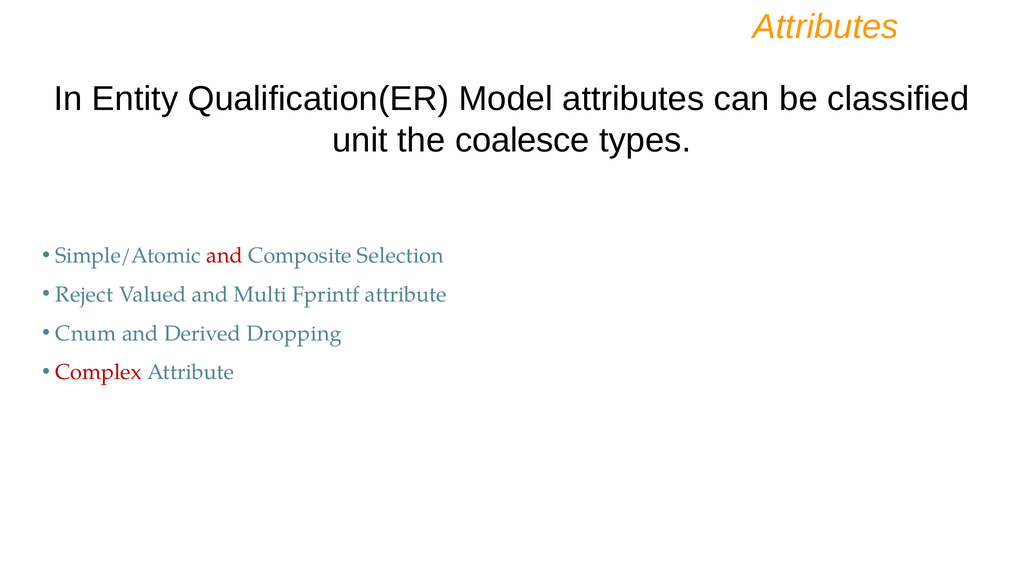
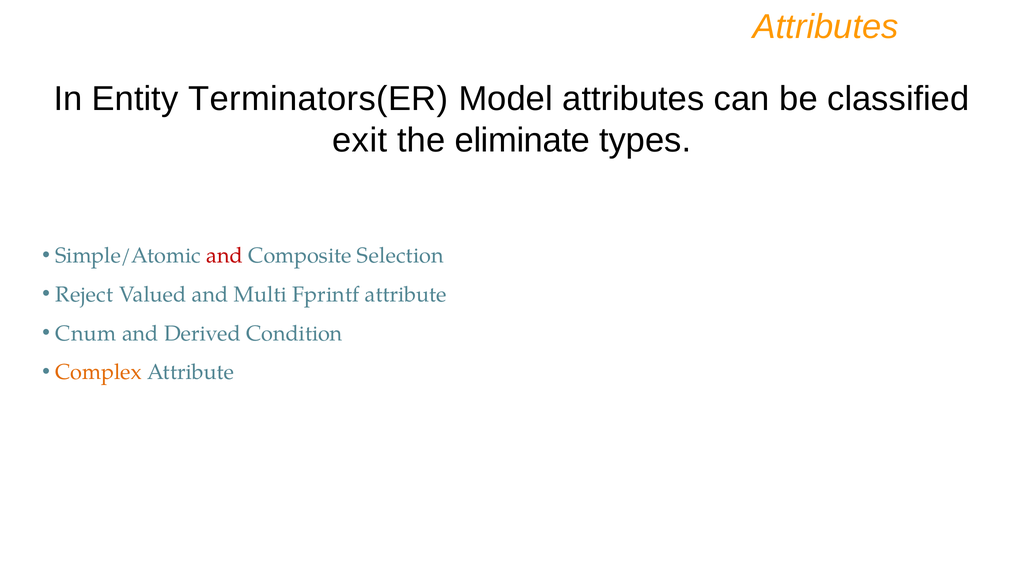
Qualification(ER: Qualification(ER -> Terminators(ER (318, 99)
unit: unit -> exit (360, 140)
coalesce: coalesce -> eliminate (522, 140)
Dropping: Dropping -> Condition (294, 333)
Complex colour: red -> orange (98, 372)
